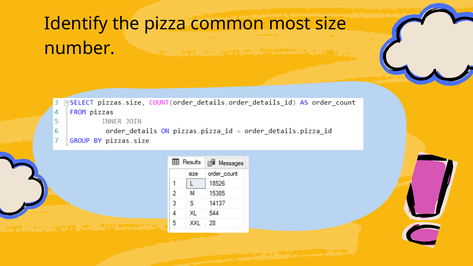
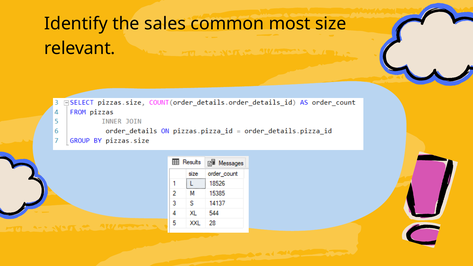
pizza: pizza -> sales (165, 24)
number: number -> relevant (80, 48)
